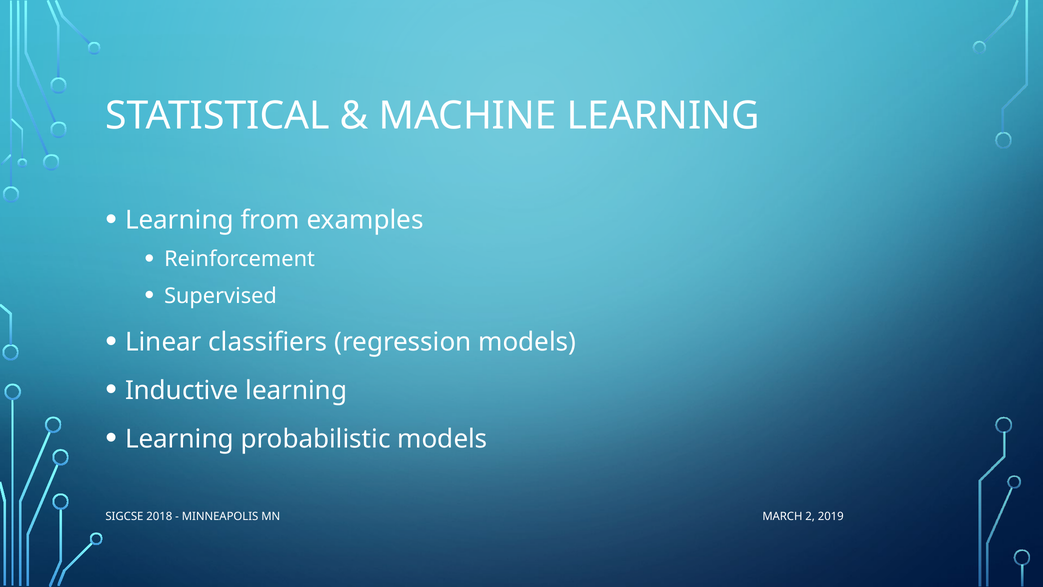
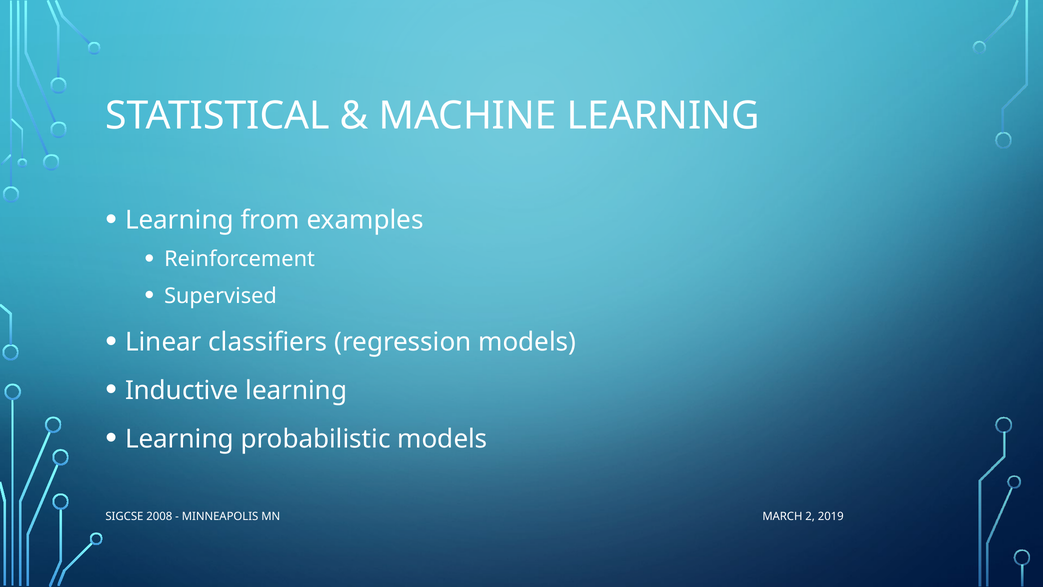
2018: 2018 -> 2008 (159, 516)
